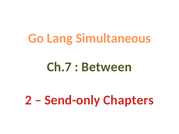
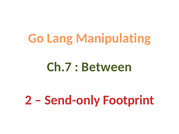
Simultaneous: Simultaneous -> Manipulating (113, 38)
Chapters: Chapters -> Footprint (129, 100)
